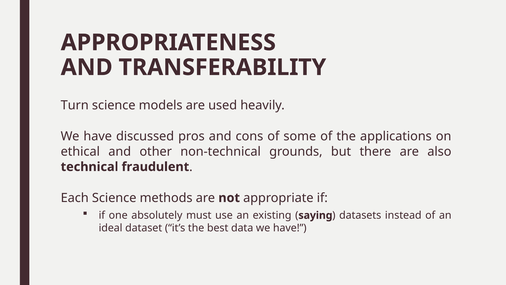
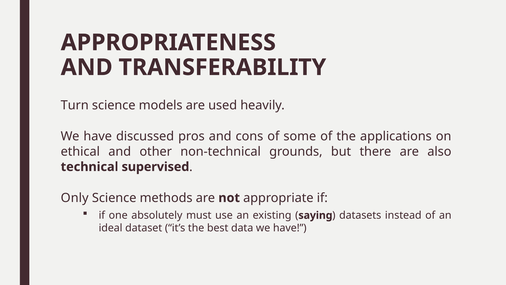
fraudulent: fraudulent -> supervised (155, 167)
Each: Each -> Only (75, 198)
